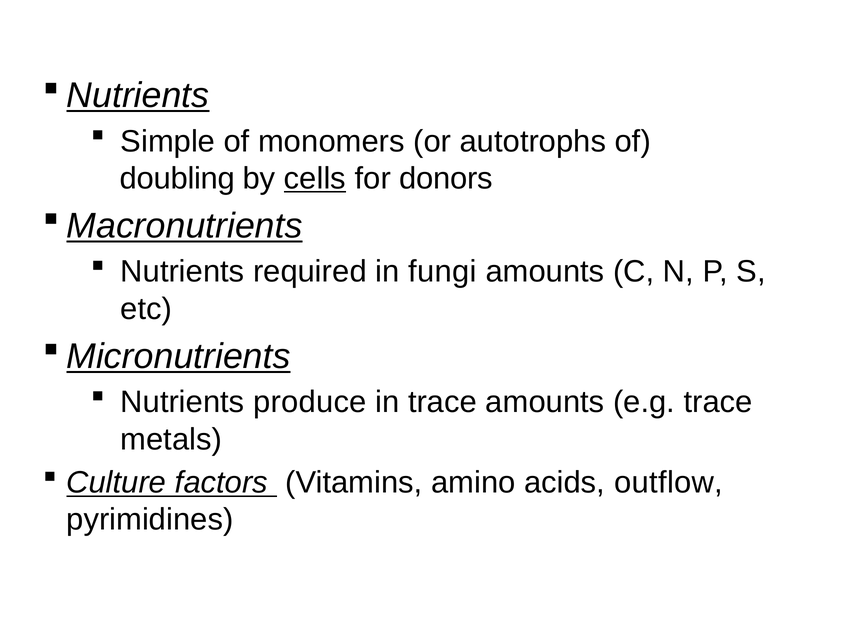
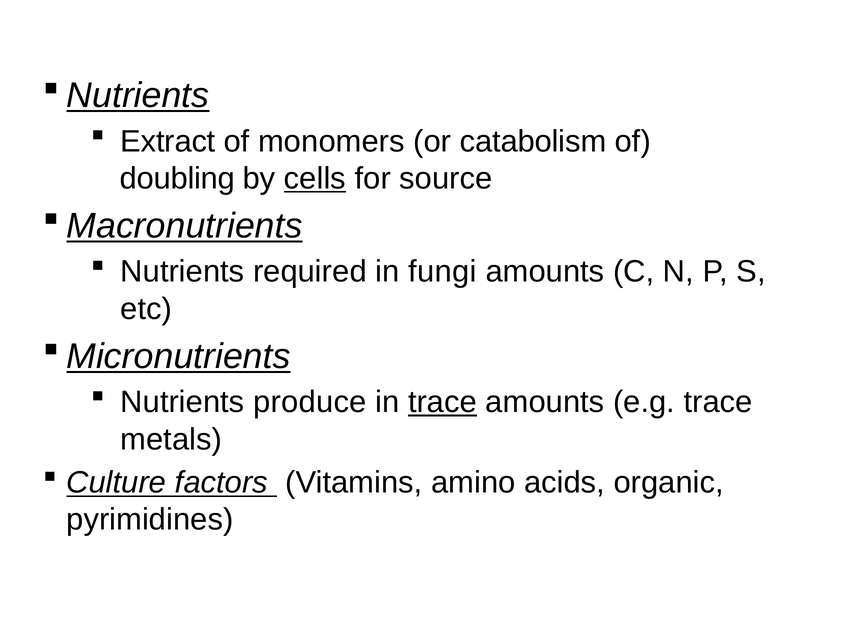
Simple: Simple -> Extract (168, 141)
autotrophs: autotrophs -> catabolism (533, 141)
donors: donors -> source (446, 179)
trace underline: none -> present (442, 403)
outflow: outflow -> organic (669, 483)
